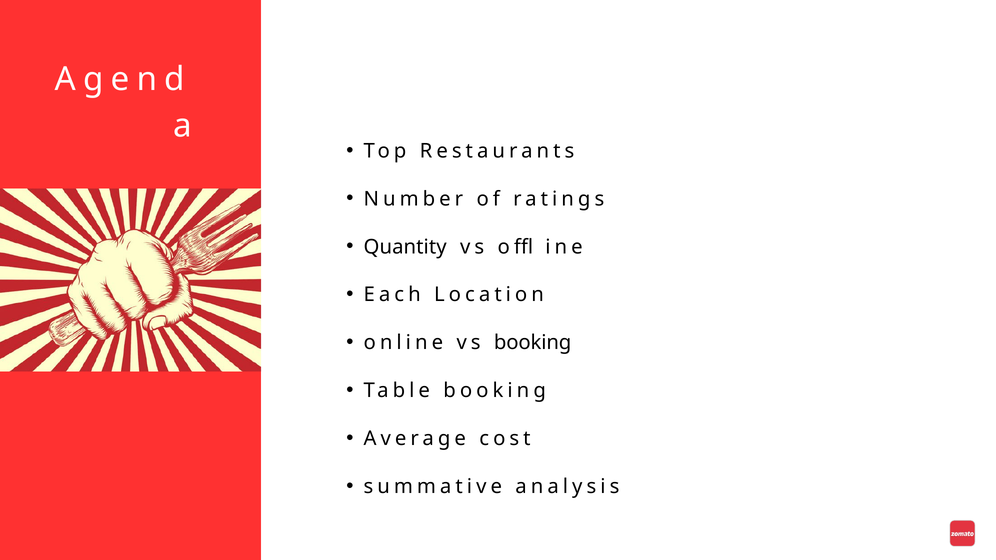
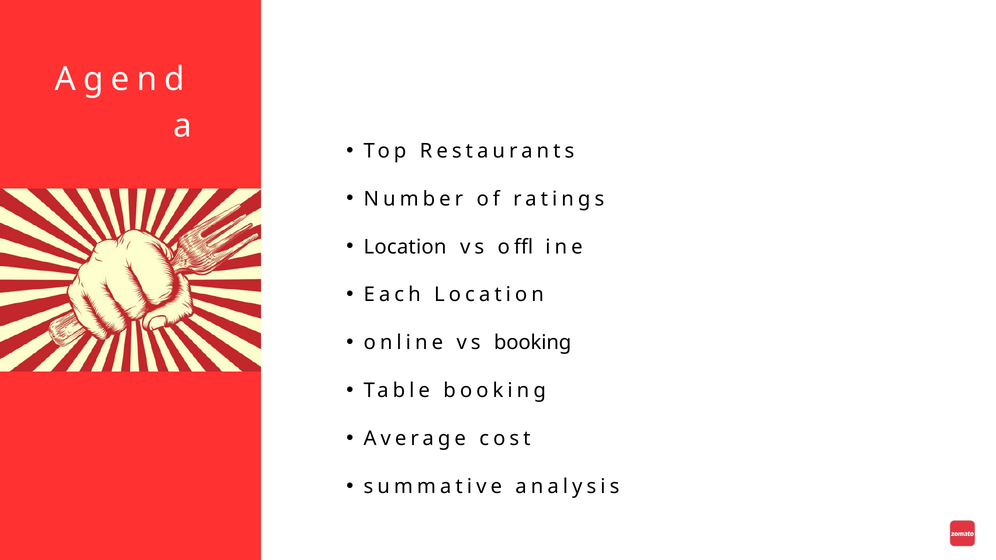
Quantity: Quantity -> Location (405, 247)
